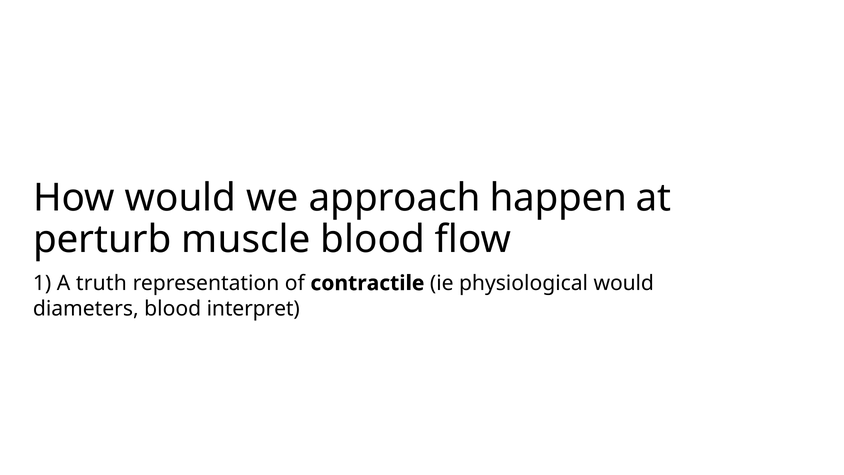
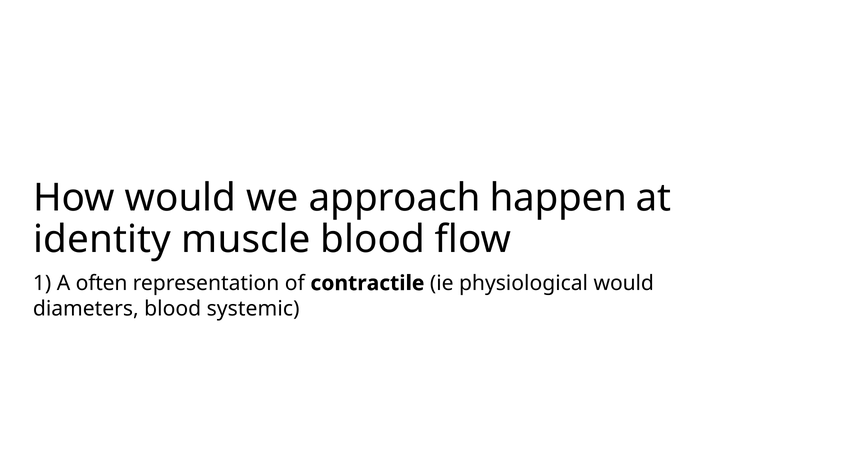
perturb: perturb -> identity (102, 239)
truth: truth -> often (102, 283)
interpret: interpret -> systemic (253, 308)
